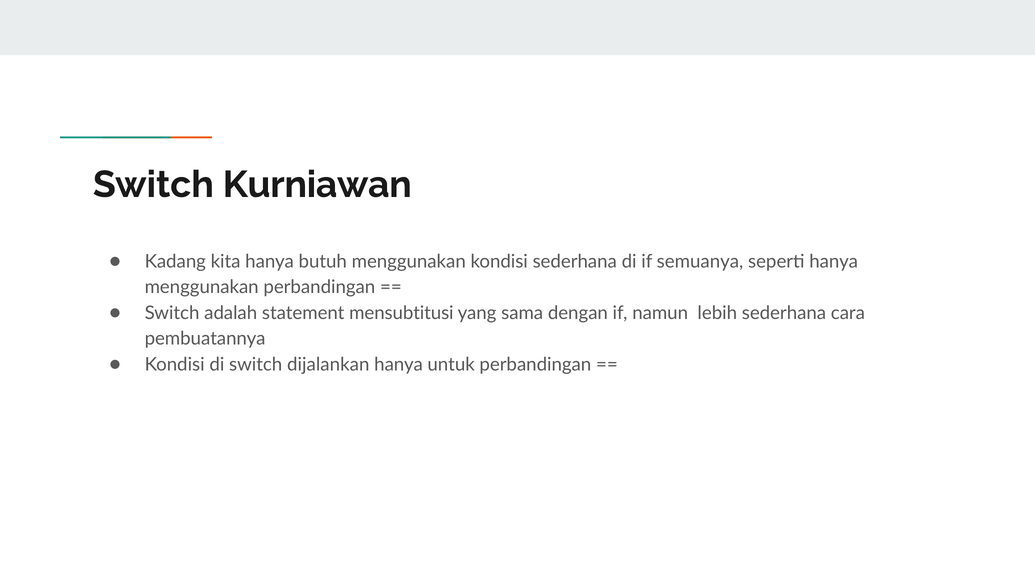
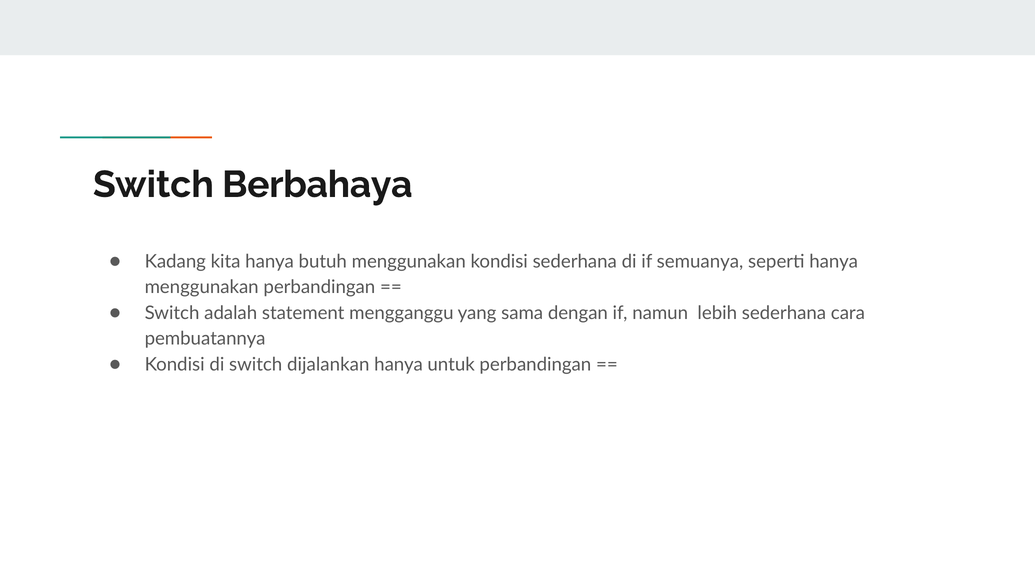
Kurniawan: Kurniawan -> Berbahaya (317, 185)
mensubtitusi: mensubtitusi -> mengganggu (401, 313)
